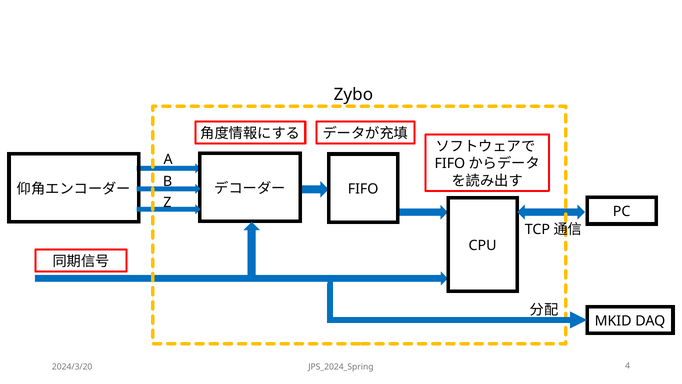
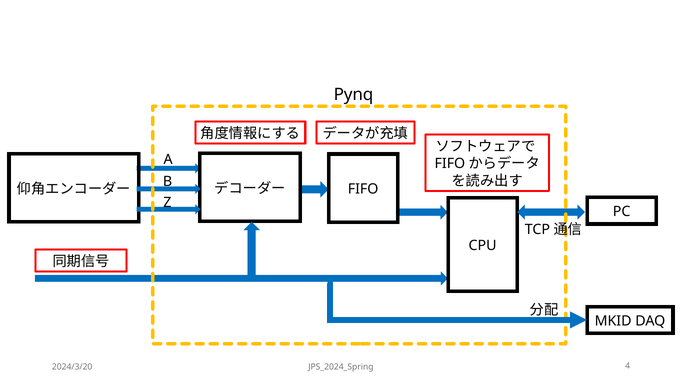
Zybo: Zybo -> Pynq (353, 95)
